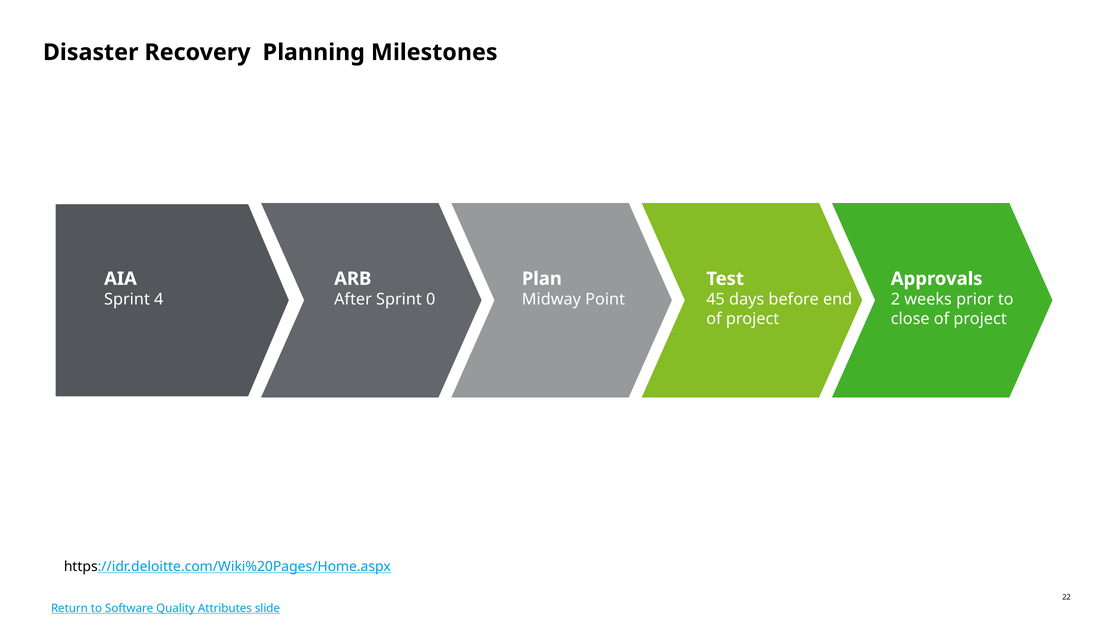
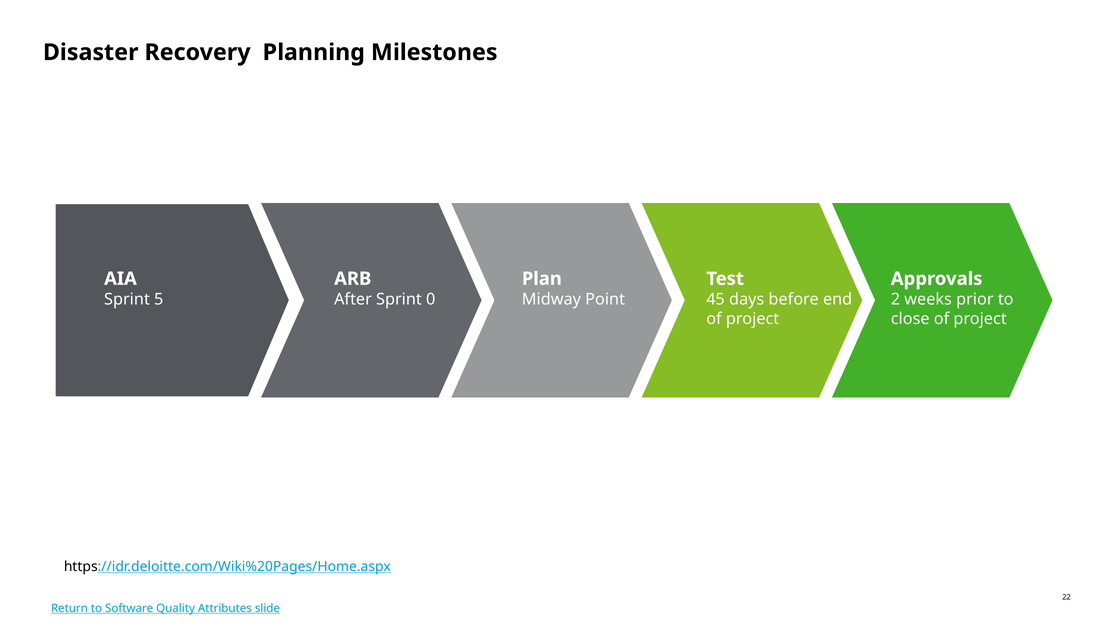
4: 4 -> 5 (159, 299)
